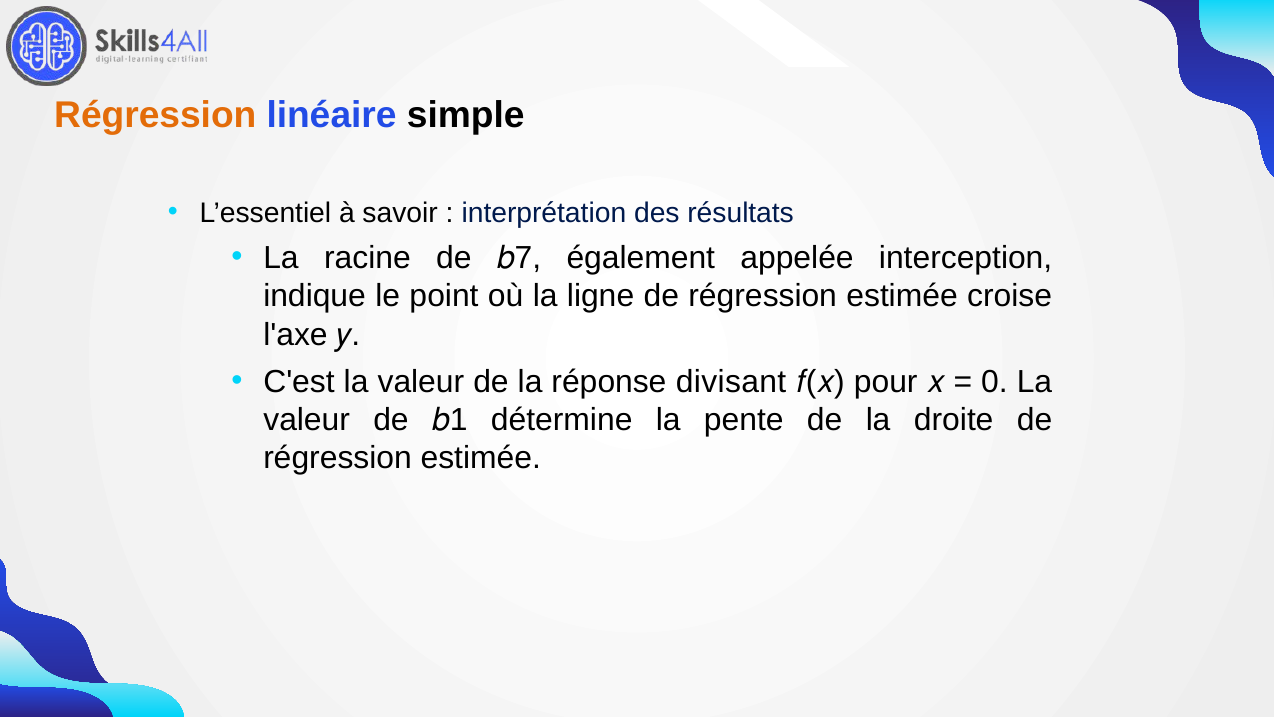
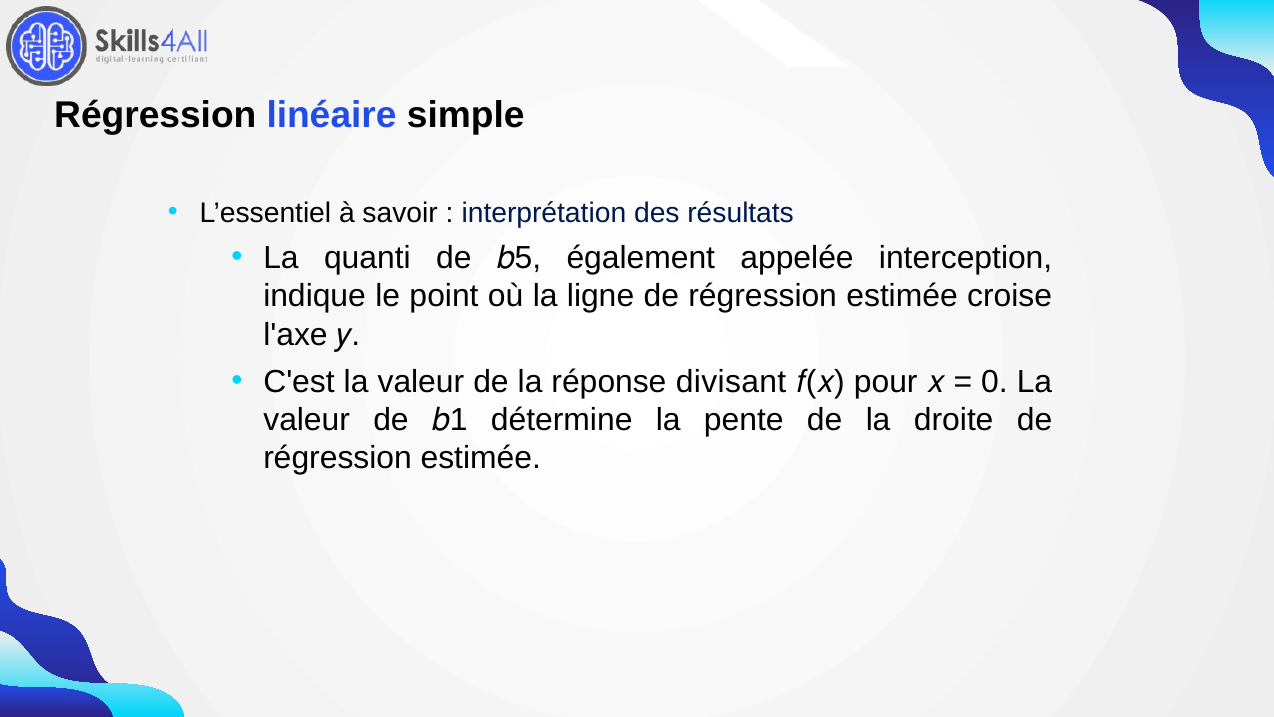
Régression colour: orange -> black (155, 115)
racine: racine -> quanti (367, 258)
7: 7 -> 5 (528, 258)
